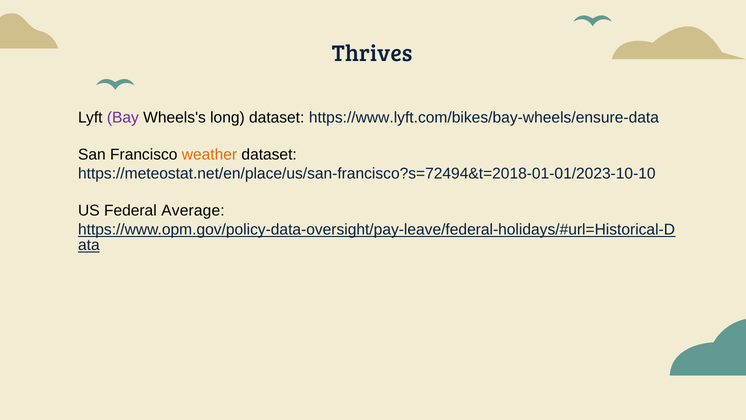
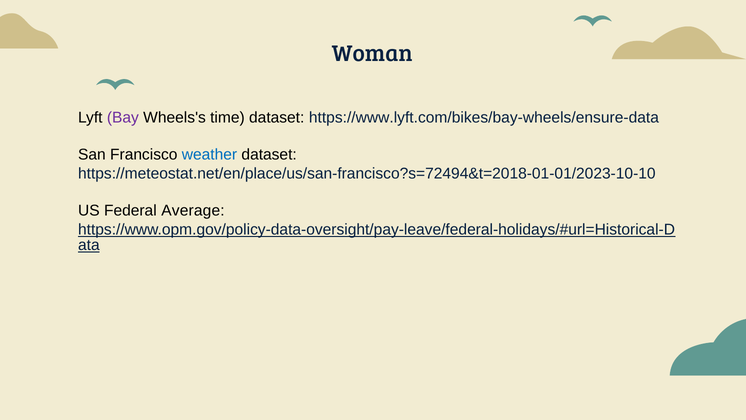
Thrives: Thrives -> Woman (372, 53)
long: long -> time (227, 117)
weather colour: orange -> blue (209, 155)
